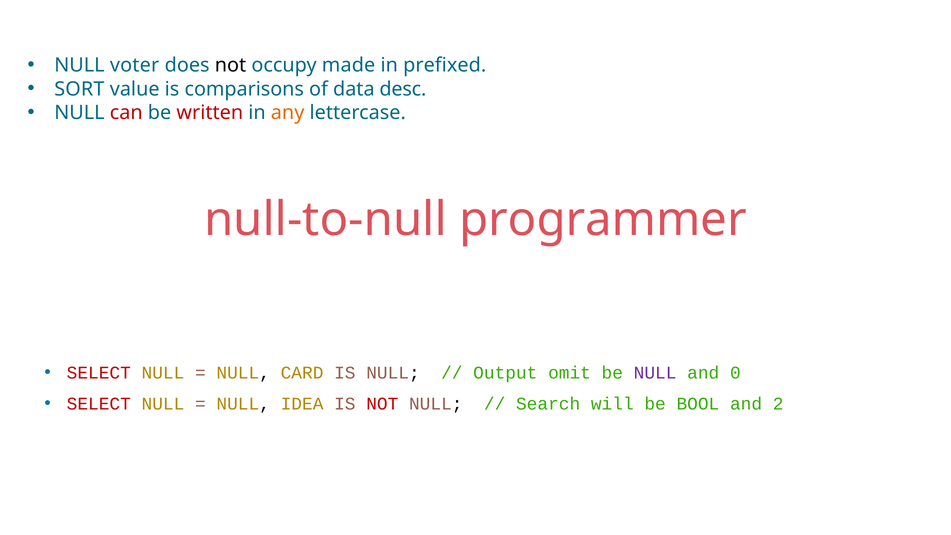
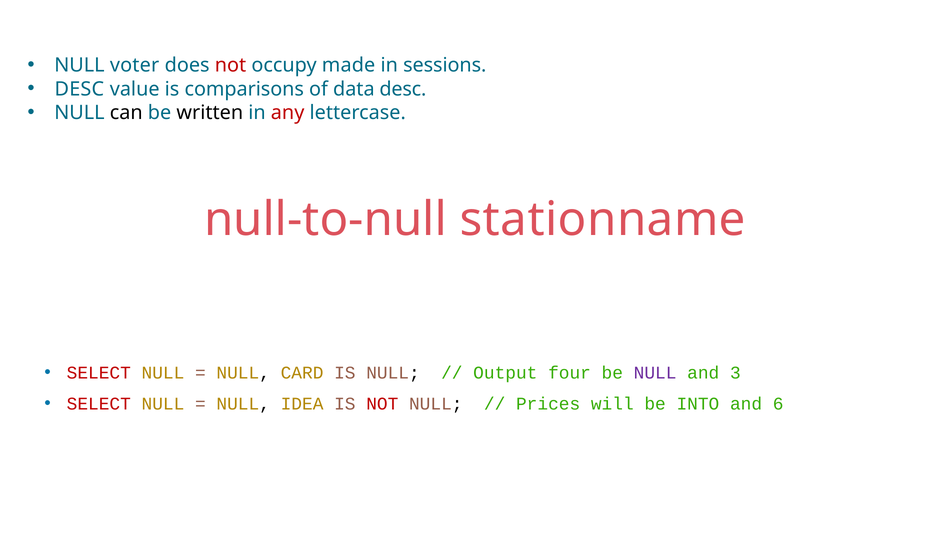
not colour: black -> red (231, 65)
prefixed: prefixed -> sessions (445, 65)
SORT: SORT -> DESC (79, 89)
can colour: red -> black (126, 113)
written colour: red -> black (210, 113)
any colour: orange -> red (288, 113)
programmer: programmer -> stationname (603, 220)
omit: omit -> four (570, 373)
0: 0 -> 3 (735, 373)
Search: Search -> Prices (548, 404)
BOOL: BOOL -> INTO (698, 404)
2: 2 -> 6 (778, 404)
